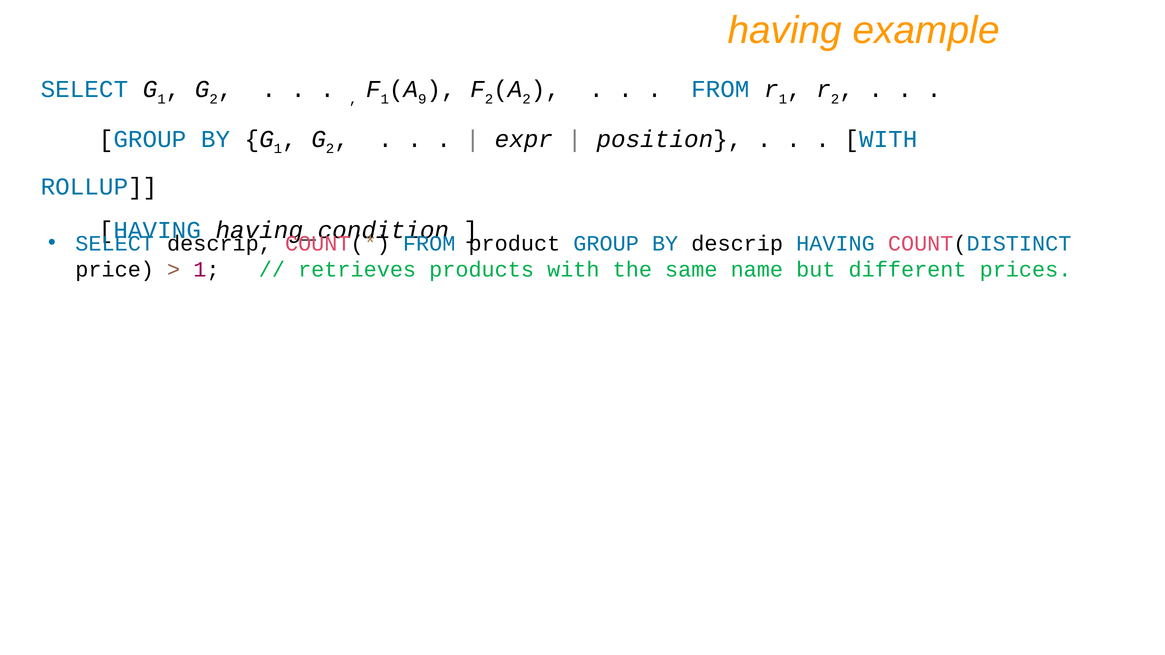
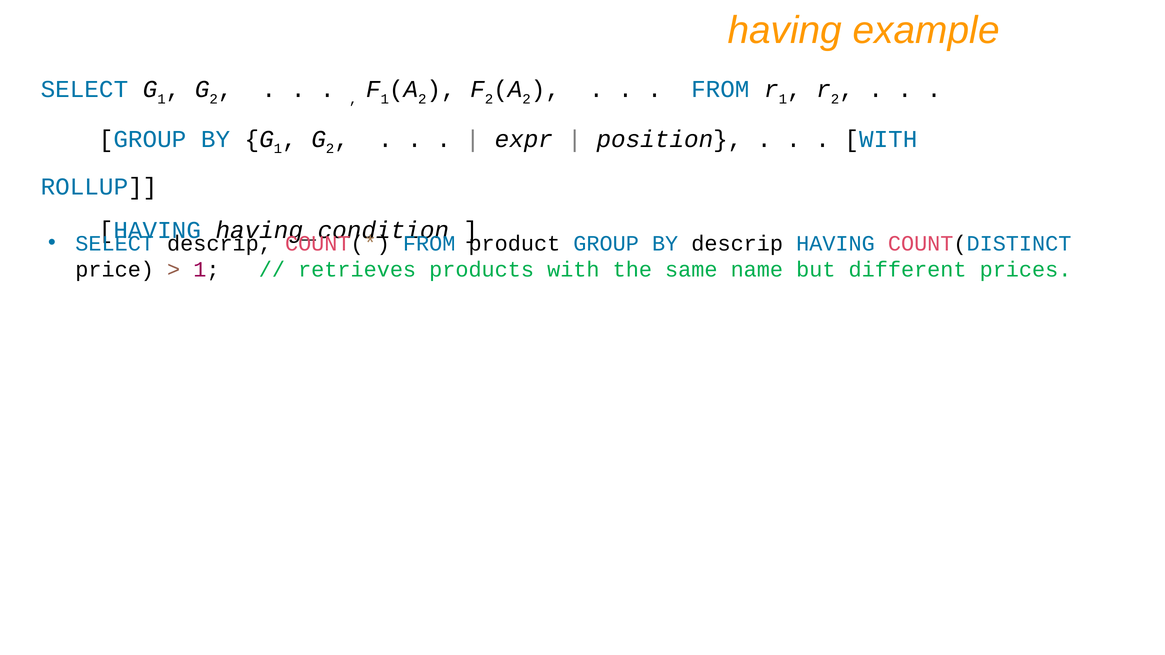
9: 9 -> 2 (422, 99)
